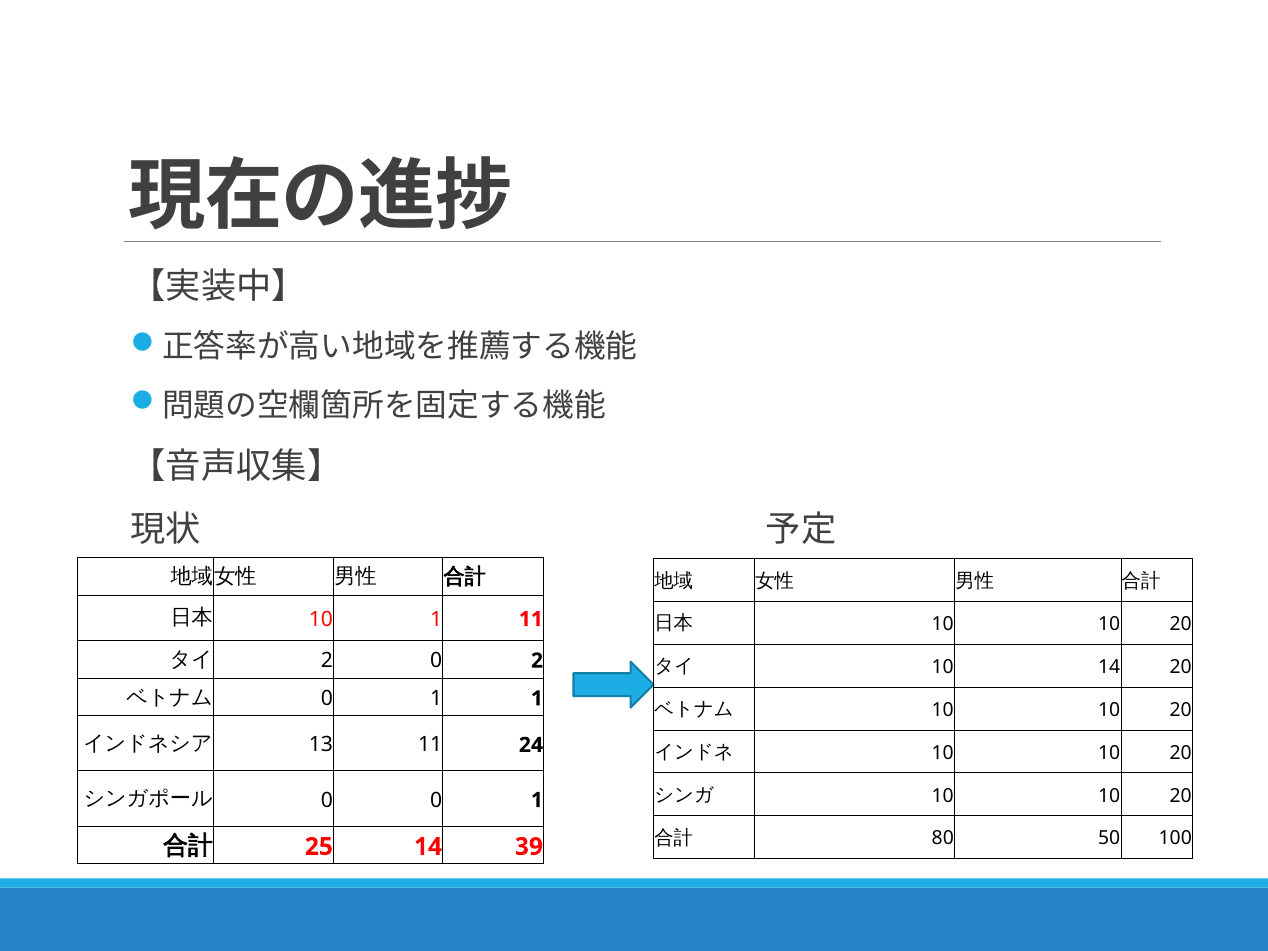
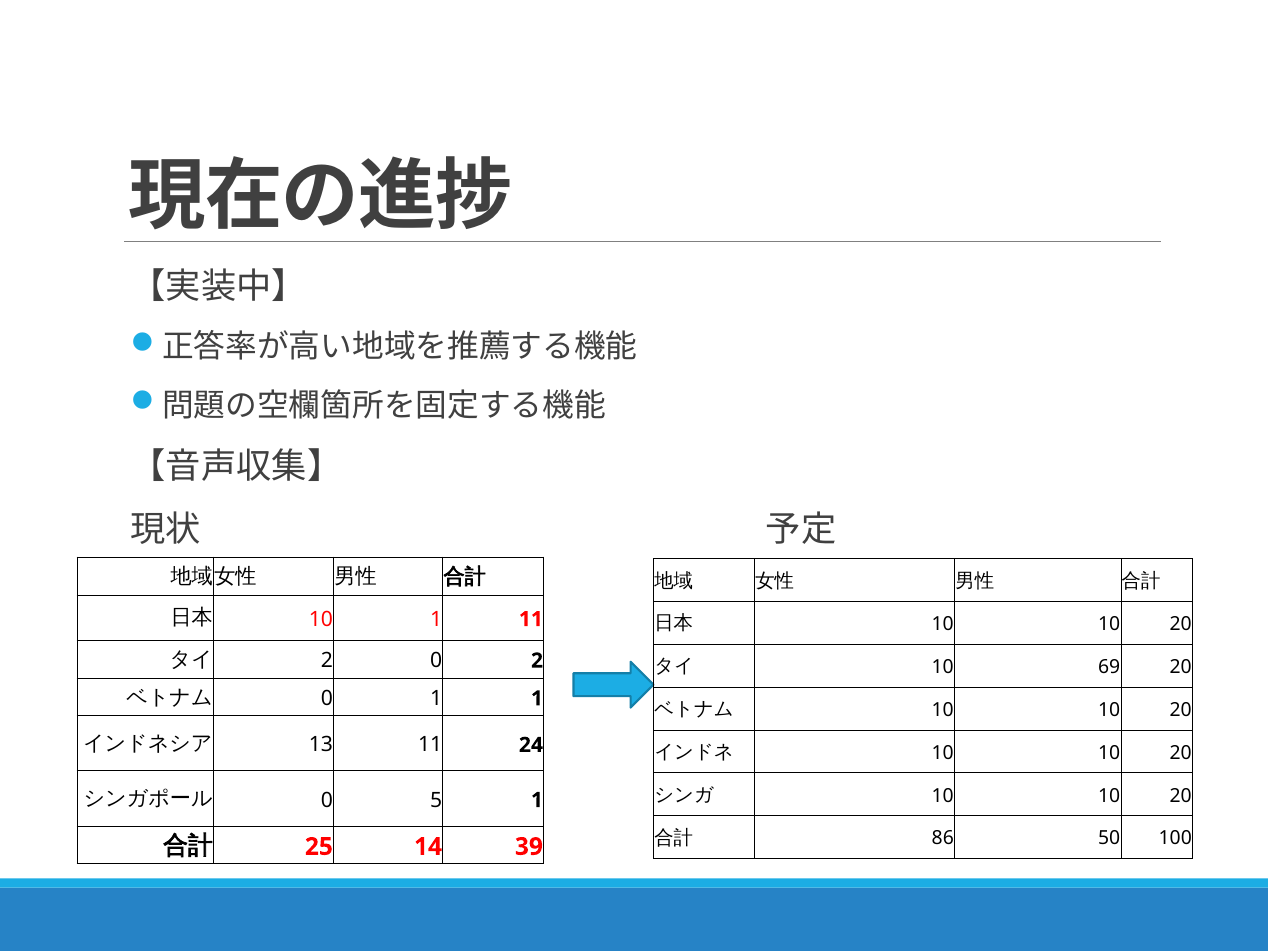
10 14: 14 -> 69 (1109, 667)
0 0: 0 -> 5 (436, 800)
80: 80 -> 86 (943, 839)
